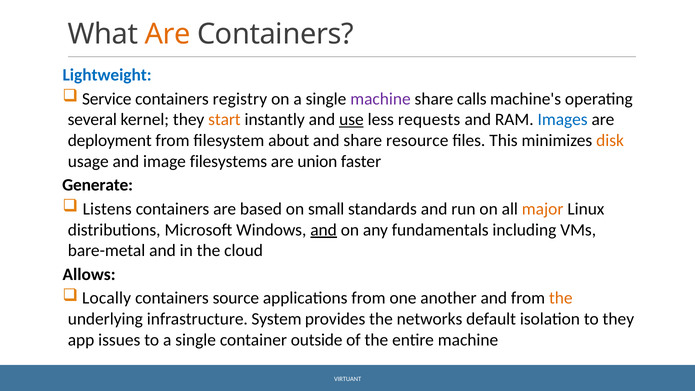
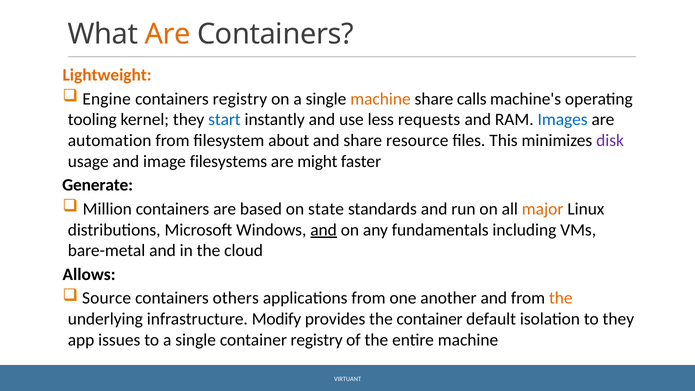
Lightweight colour: blue -> orange (107, 75)
Service: Service -> Engine (107, 99)
machine colour: purple -> orange (380, 99)
several: several -> tooling (92, 120)
start colour: orange -> blue (224, 120)
use underline: present -> none (351, 120)
deployment: deployment -> automation (110, 141)
disk colour: orange -> purple (610, 141)
union: union -> might (317, 161)
Listens: Listens -> Million (107, 209)
small: small -> state (326, 209)
Locally: Locally -> Source (107, 298)
source: source -> others (236, 298)
System: System -> Modify (277, 319)
the networks: networks -> container (430, 319)
container outside: outside -> registry (317, 340)
